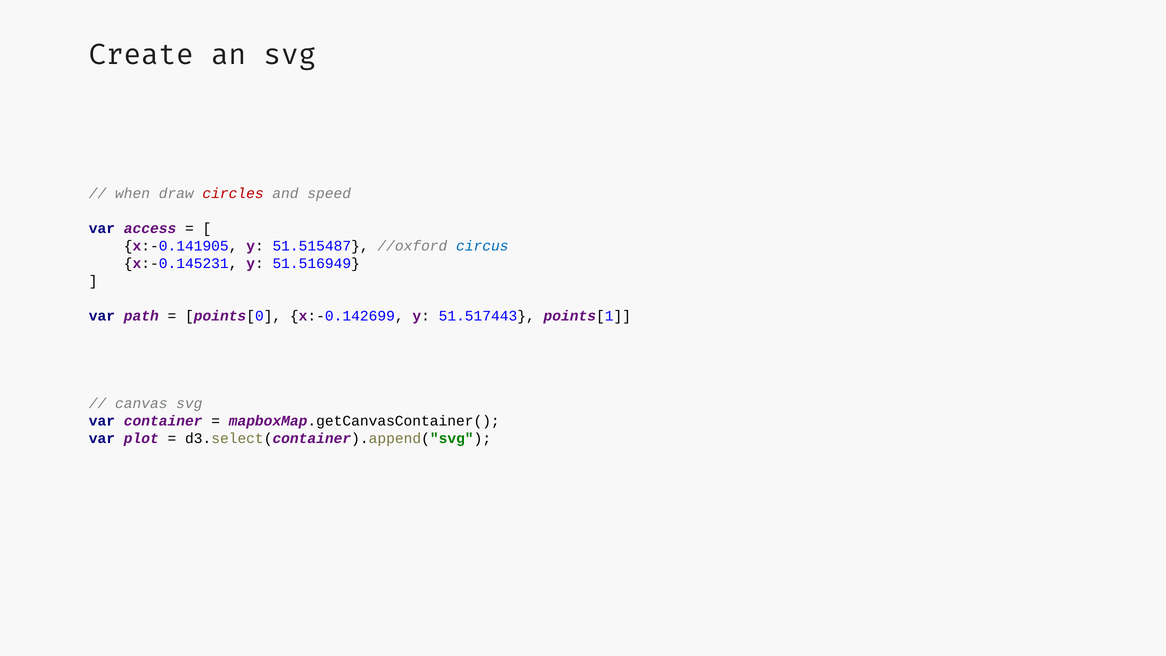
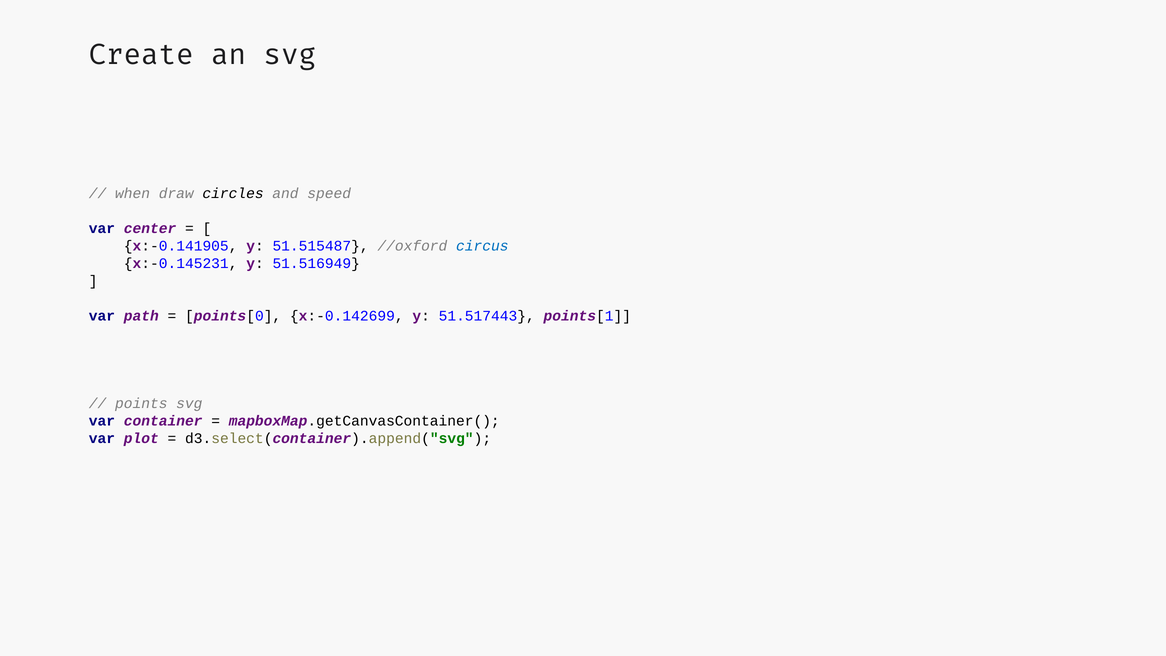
circles colour: red -> black (233, 193)
access: access -> center (150, 228)
canvas: canvas -> points (141, 403)
